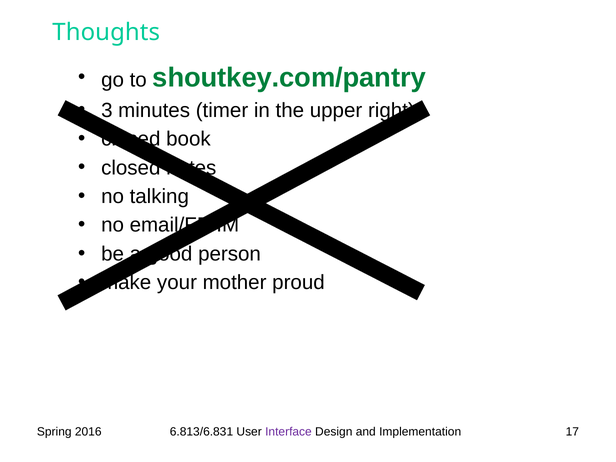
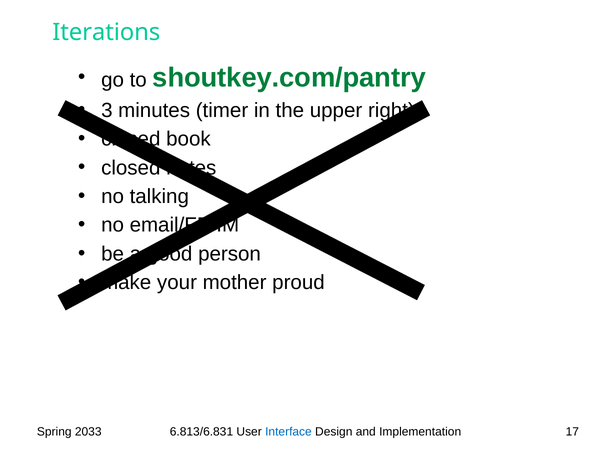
Thoughts: Thoughts -> Iterations (106, 32)
2016: 2016 -> 2033 (88, 432)
Interface colour: purple -> blue (288, 432)
